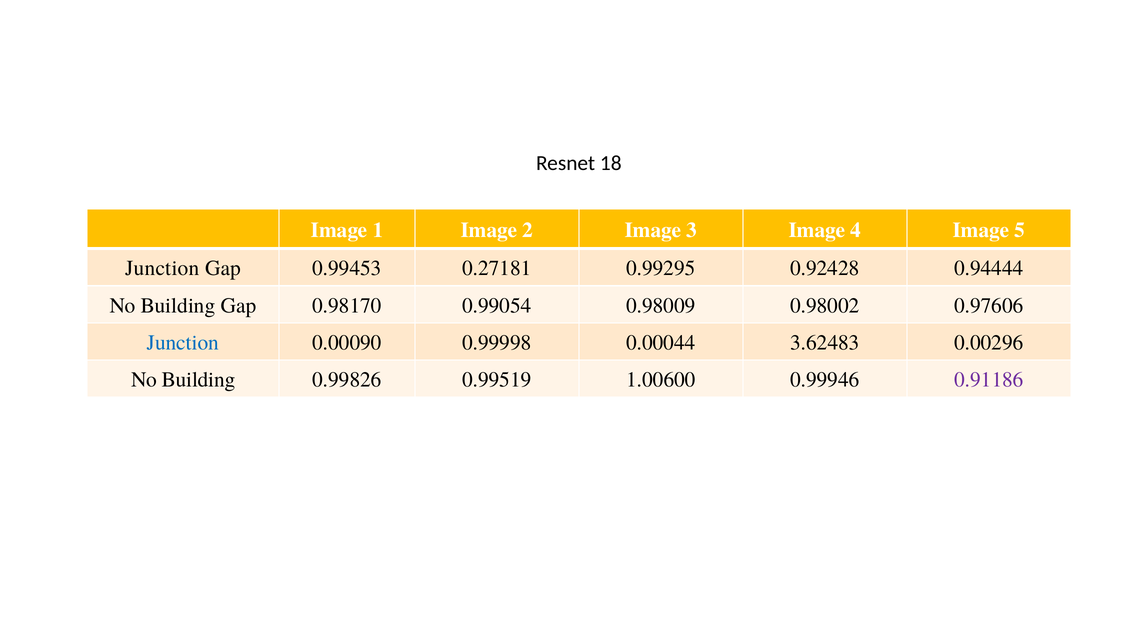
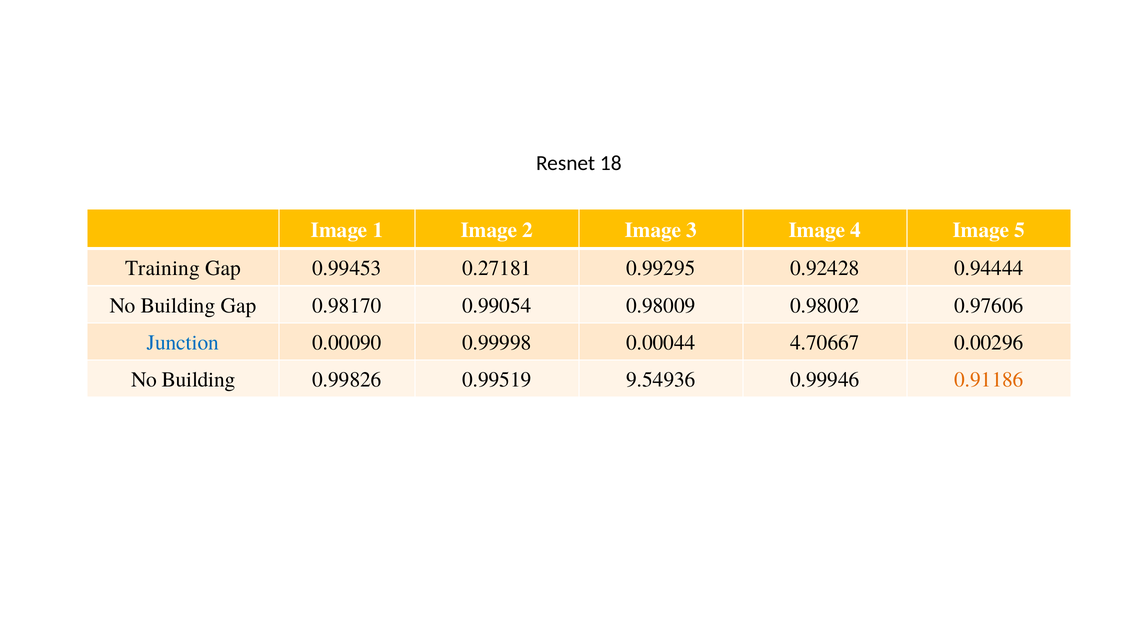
Junction: Junction -> Training (162, 268)
3.62483: 3.62483 -> 4.70667 (825, 343)
1.00600: 1.00600 -> 9.54936 (661, 380)
0.91186 colour: purple -> orange (989, 380)
